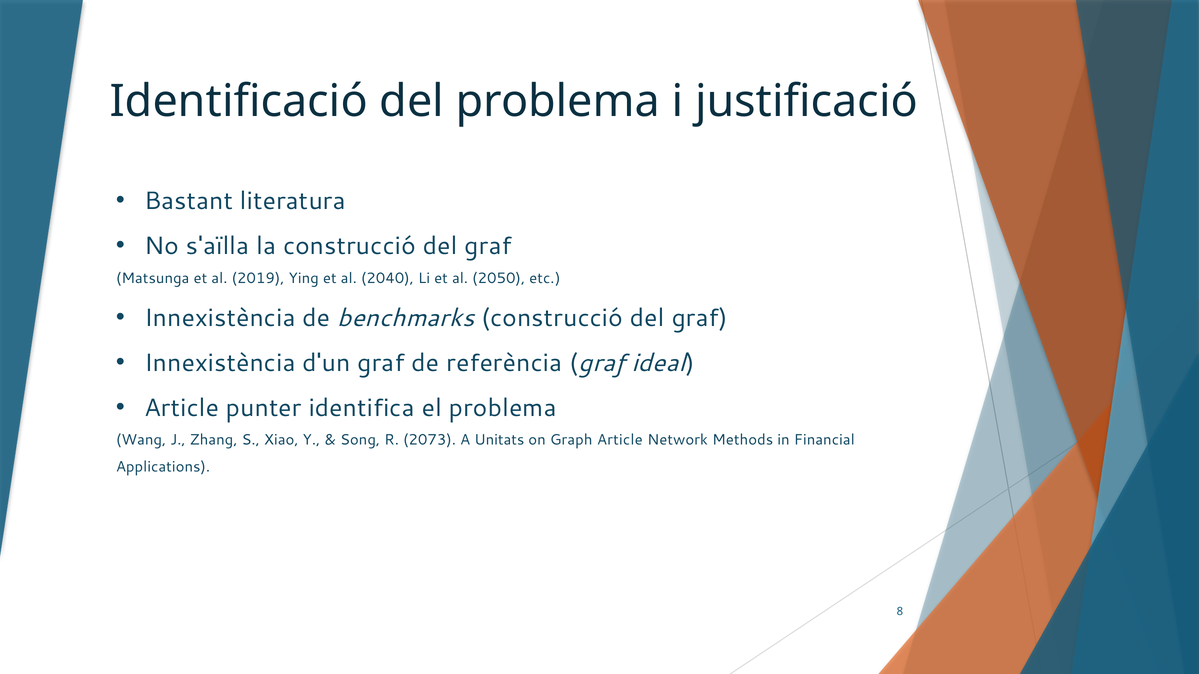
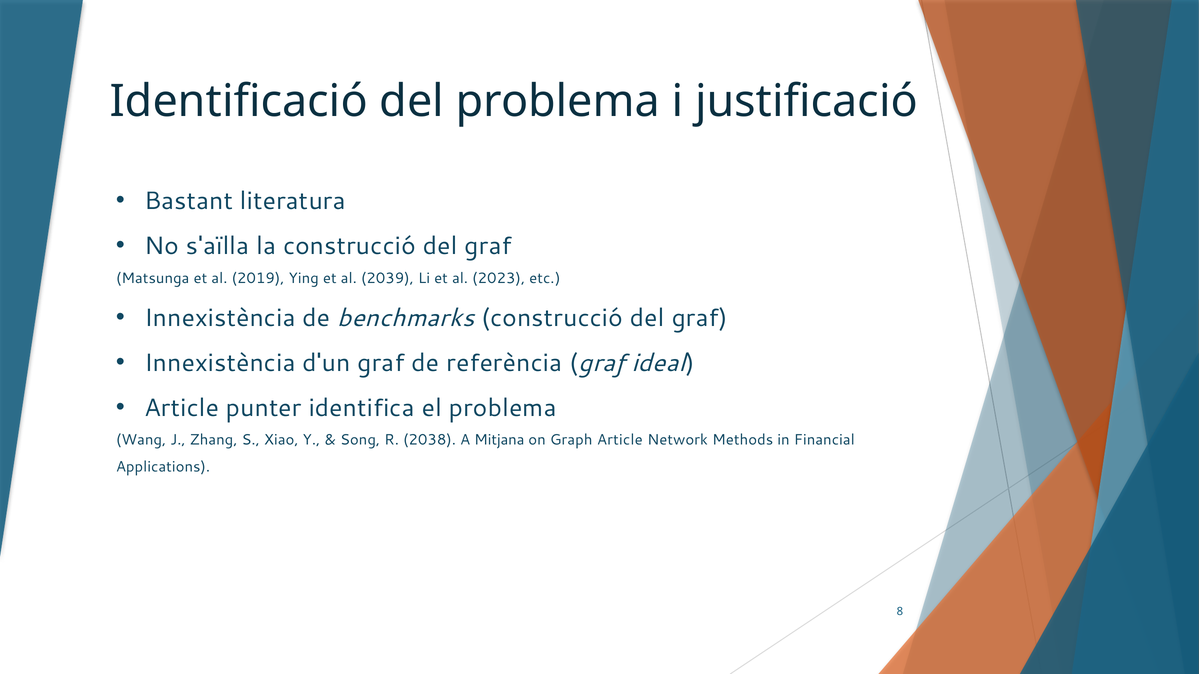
2040: 2040 -> 2039 (387, 278)
2050: 2050 -> 2023 (499, 278)
2073: 2073 -> 2038 (429, 440)
Unitats: Unitats -> Mitjana (499, 440)
